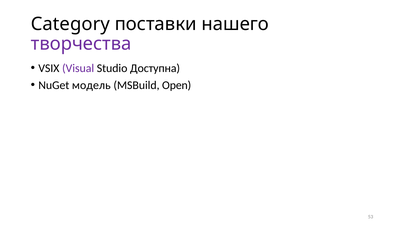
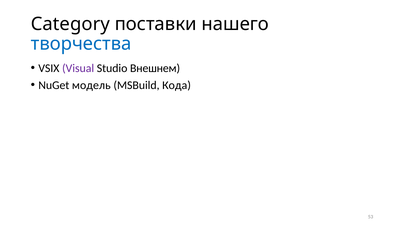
творчества colour: purple -> blue (81, 44)
Доступна: Доступна -> Внешнем (155, 68)
Open: Open -> Кода (177, 85)
